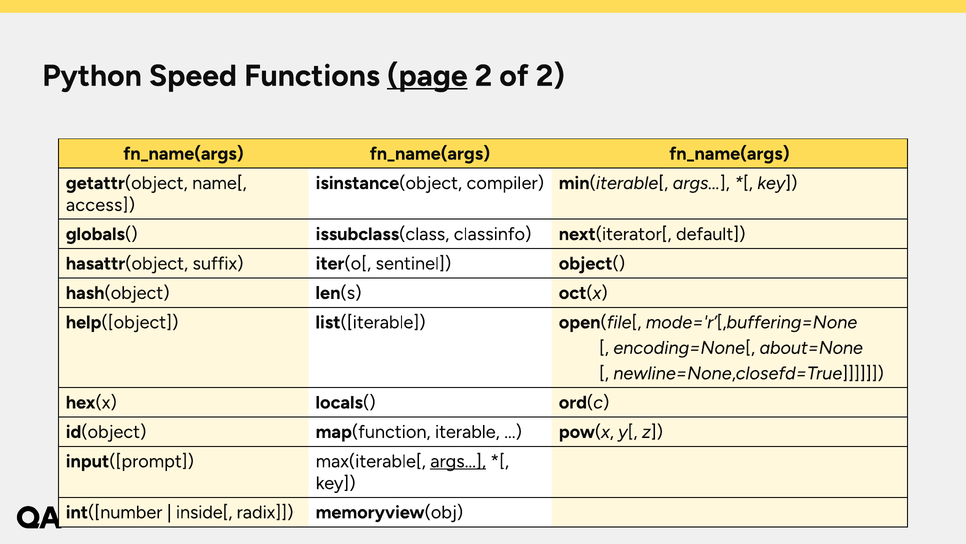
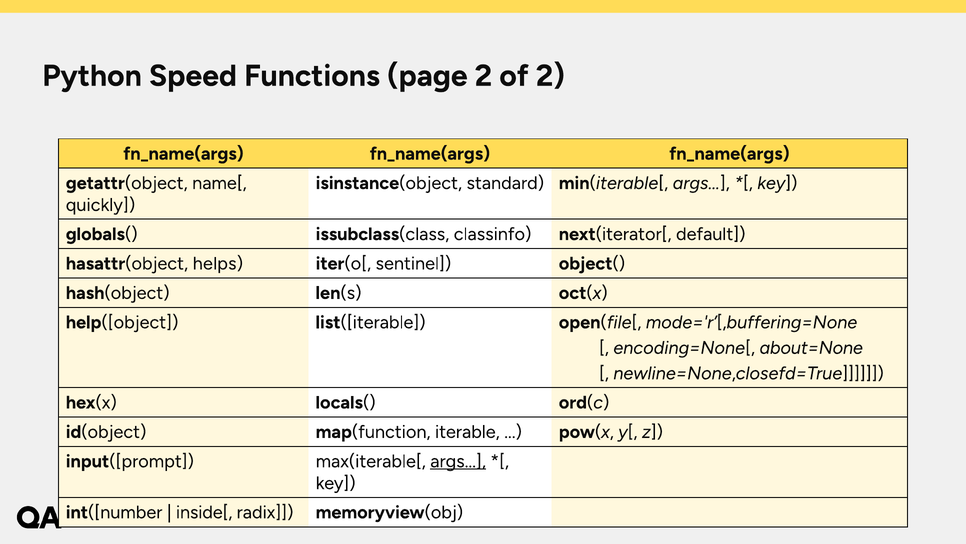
page underline: present -> none (427, 76)
compiler: compiler -> standard (505, 183)
access: access -> quickly (101, 205)
suffix: suffix -> helps (218, 263)
